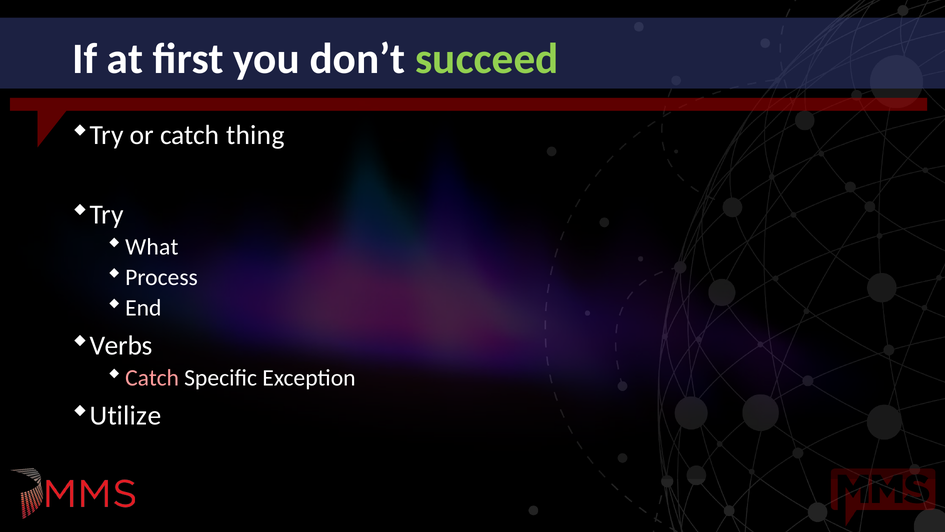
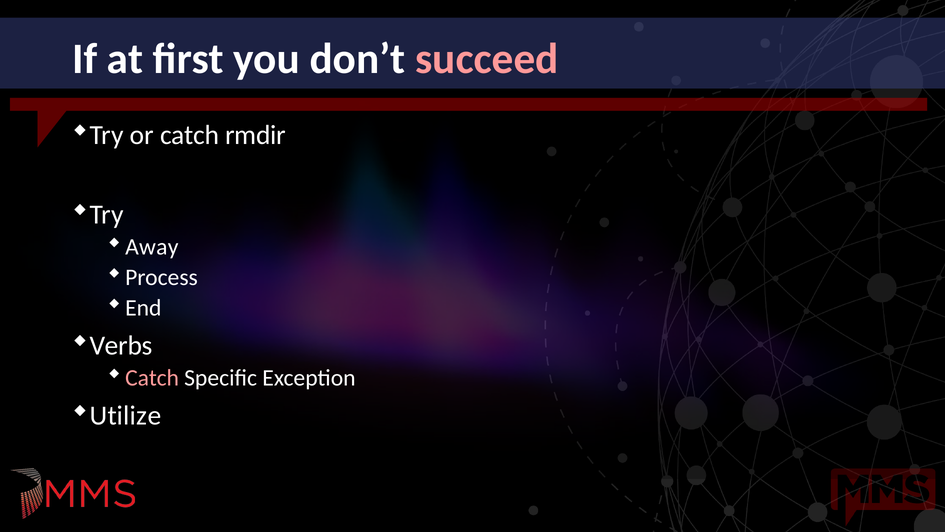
succeed colour: light green -> pink (487, 59)
thing: thing -> rmdir (256, 135)
What: What -> Away (152, 247)
